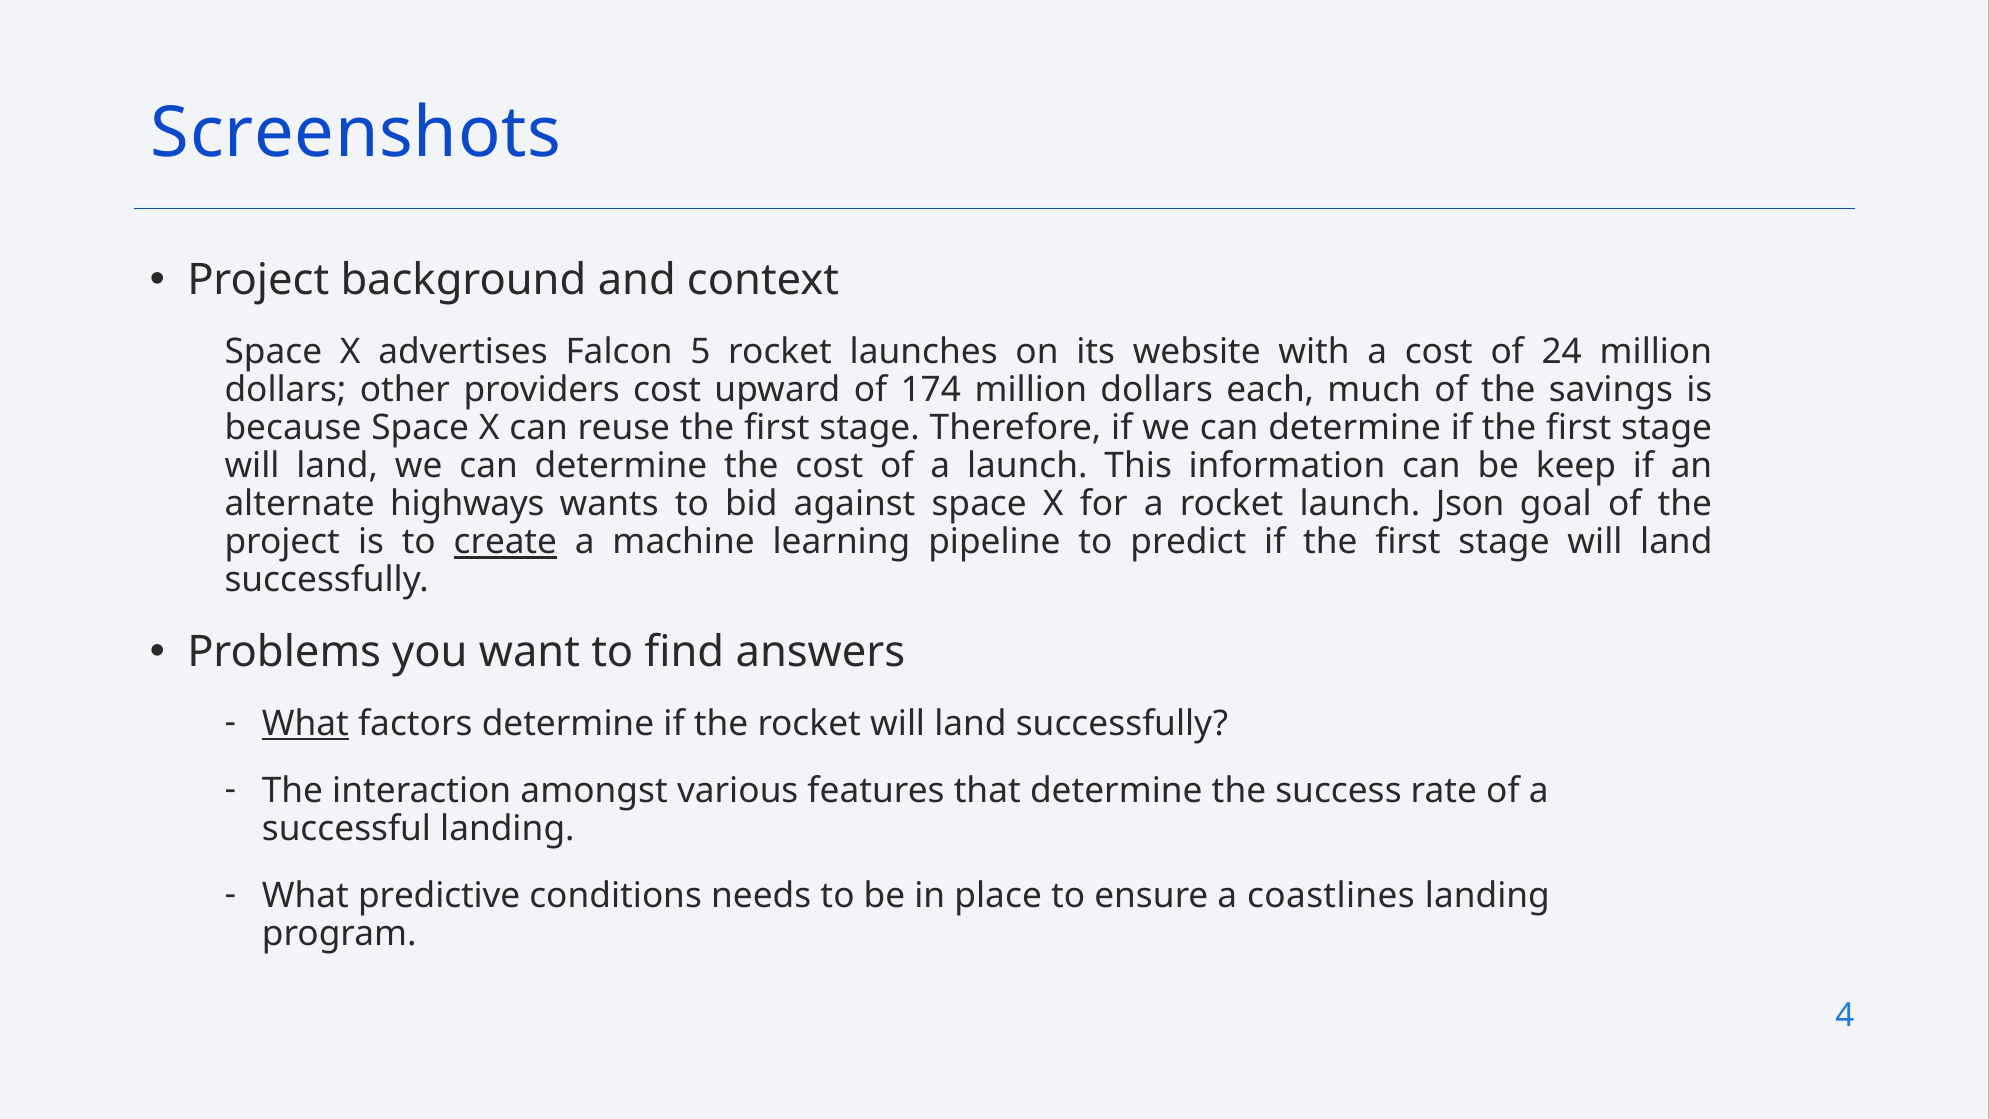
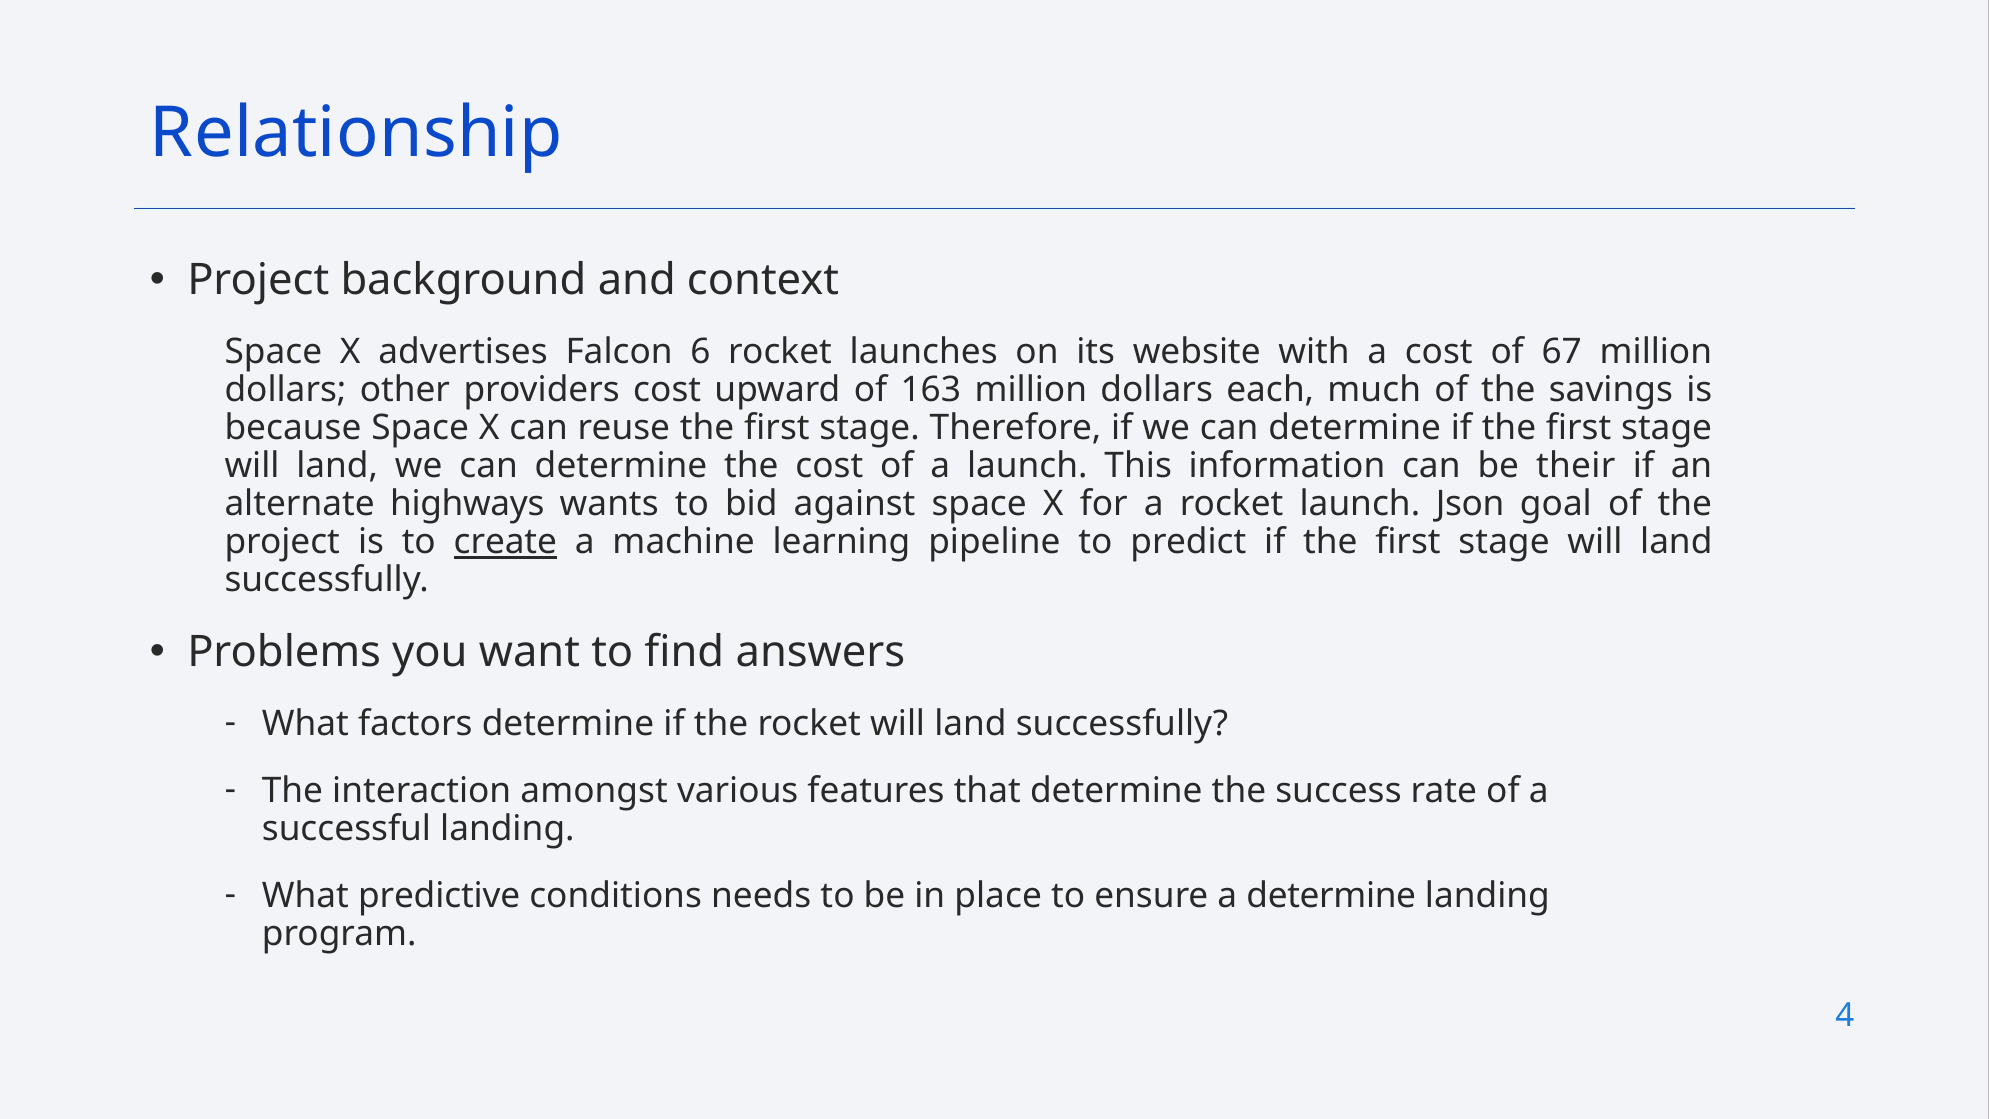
Screenshots: Screenshots -> Relationship (356, 133)
5: 5 -> 6 (700, 352)
24: 24 -> 67 (1562, 352)
174: 174 -> 163 (931, 390)
keep: keep -> their (1576, 466)
What underline: present -> none (305, 723)
a coastlines: coastlines -> determine (1331, 896)
